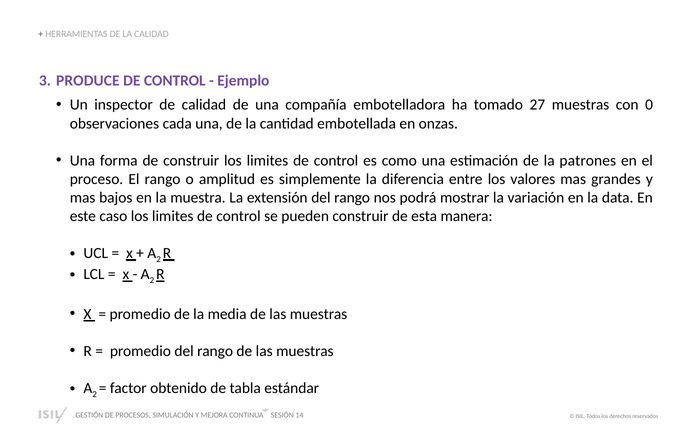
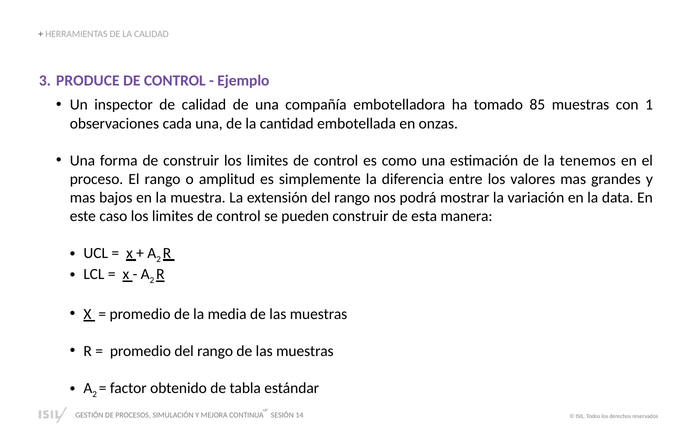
27: 27 -> 85 (537, 105)
0: 0 -> 1 (649, 105)
patrones: patrones -> tenemos (588, 161)
